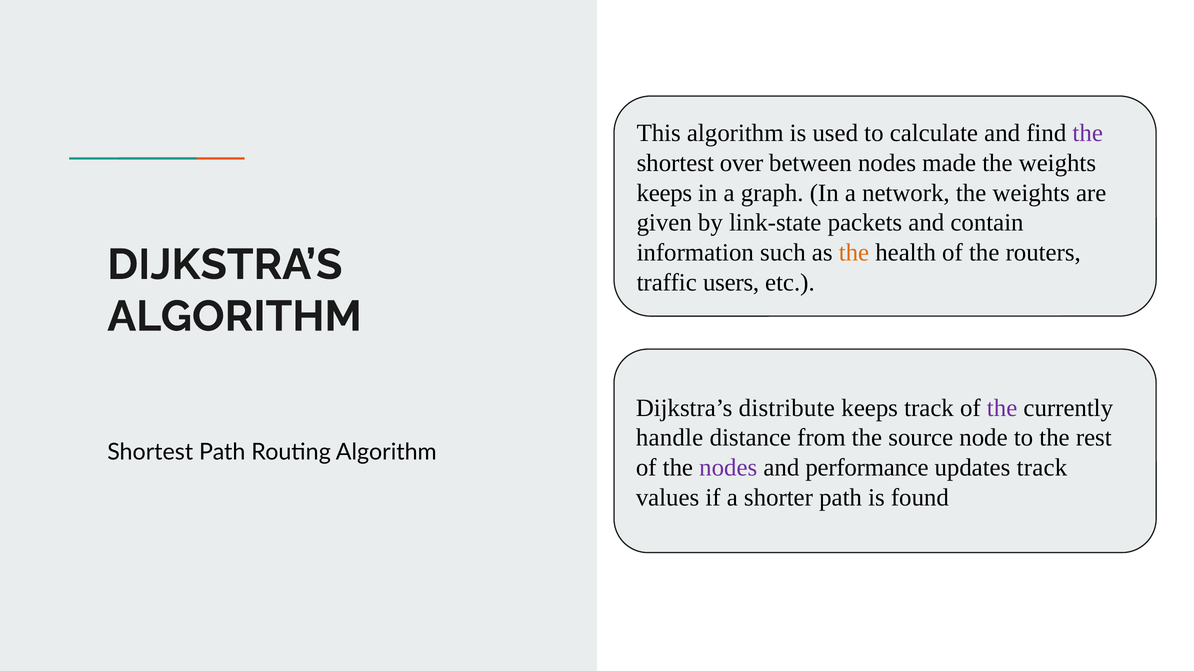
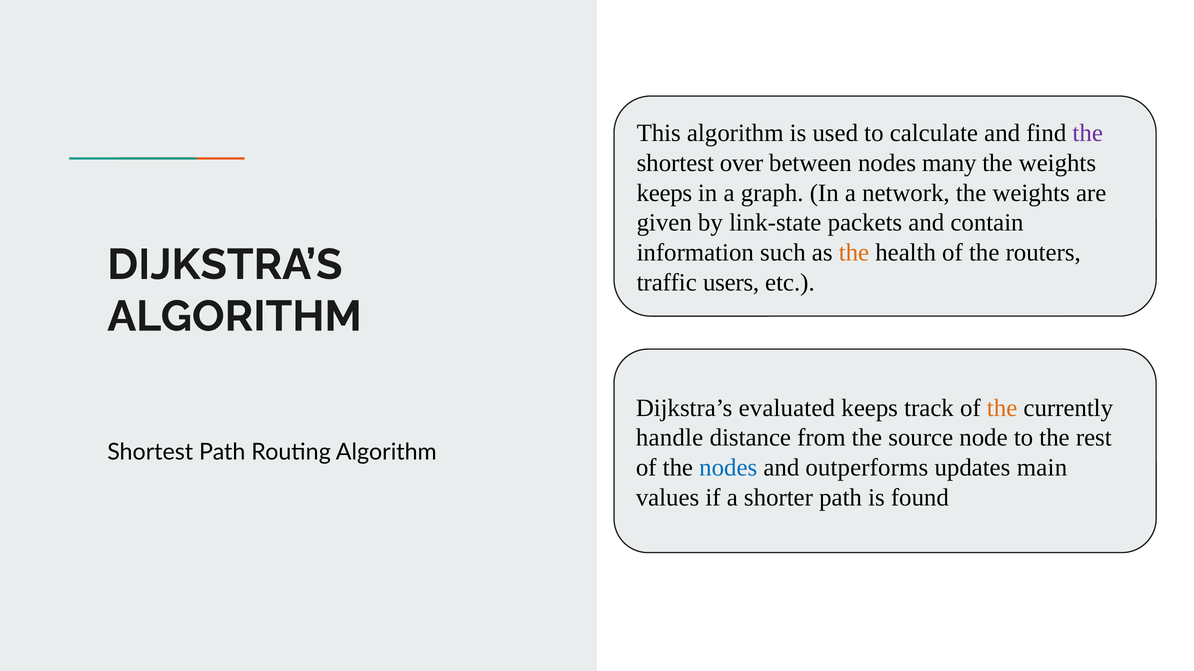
made: made -> many (949, 163)
distribute: distribute -> evaluated (787, 408)
the colour: purple -> orange (1002, 408)
nodes colour: purple -> blue (728, 468)
performance: performance -> outperforms (867, 468)
updates track: track -> main (1042, 468)
